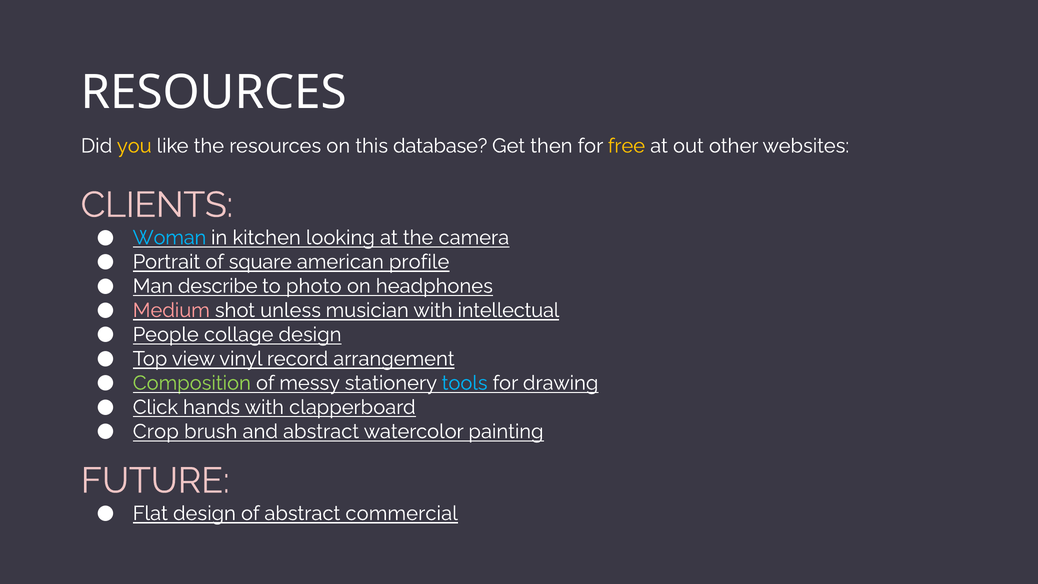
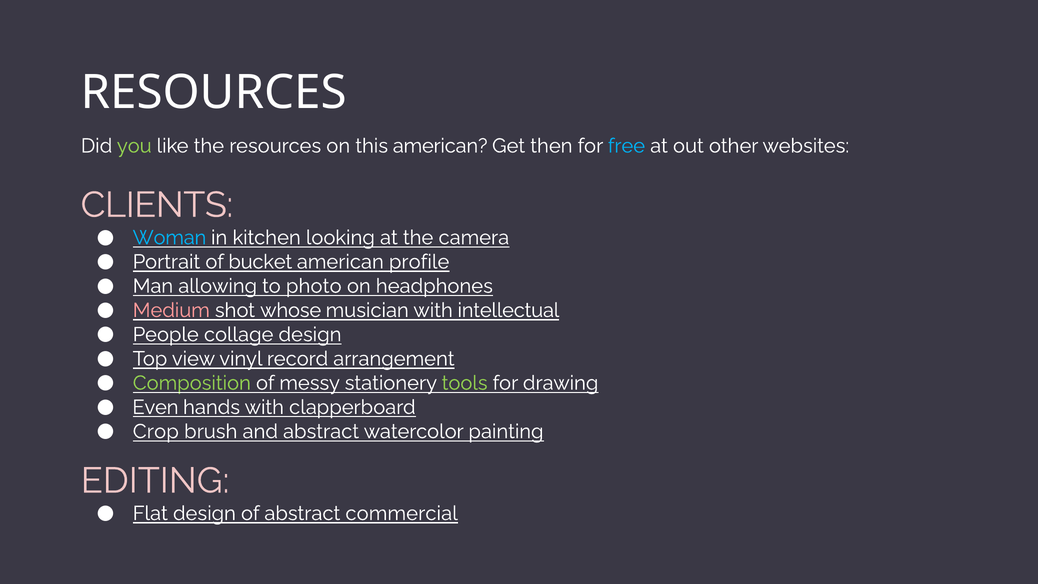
you colour: yellow -> light green (134, 146)
this database: database -> american (440, 146)
free colour: yellow -> light blue (626, 146)
square: square -> bucket (260, 262)
describe: describe -> allowing (218, 286)
unless: unless -> whose (291, 310)
tools colour: light blue -> light green (465, 383)
Click: Click -> Even (155, 407)
FUTURE: FUTURE -> EDITING (155, 481)
